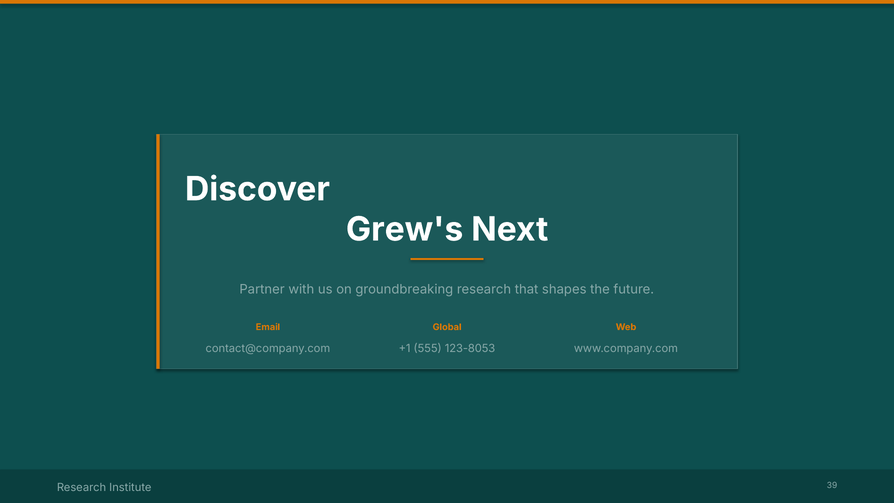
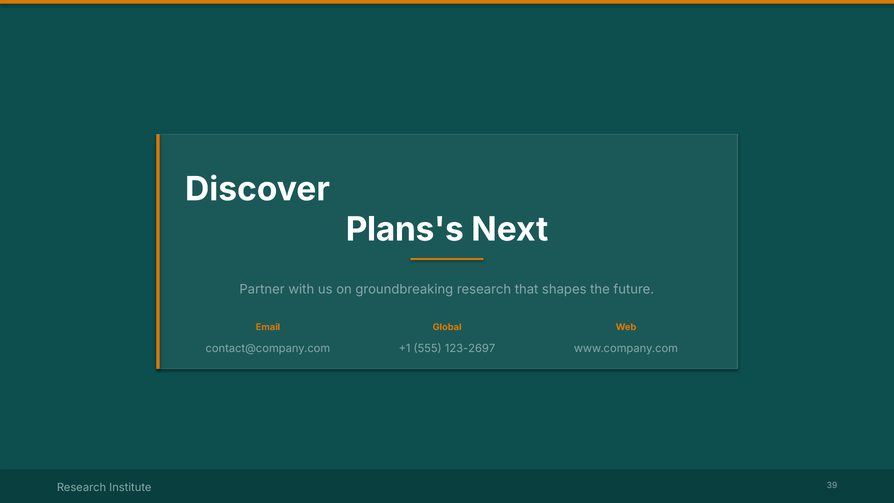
Grew's: Grew's -> Plans's (405, 229)
123-8053: 123-8053 -> 123-2697 (470, 349)
